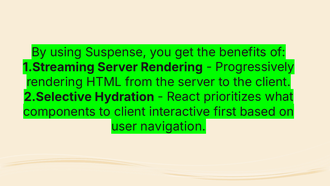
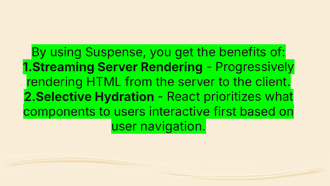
to client: client -> users (130, 112)
